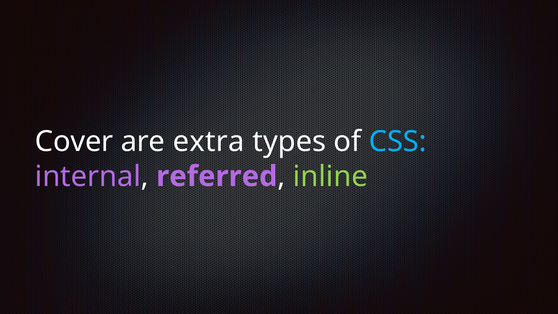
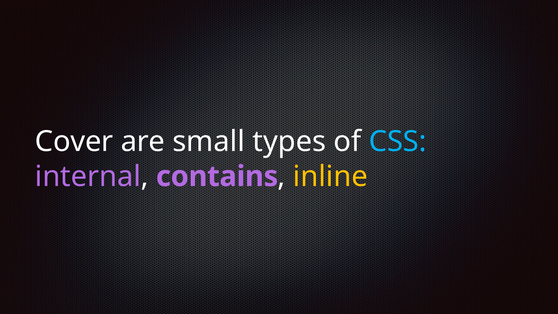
extra: extra -> small (209, 142)
referred: referred -> contains (217, 176)
inline colour: light green -> yellow (330, 176)
